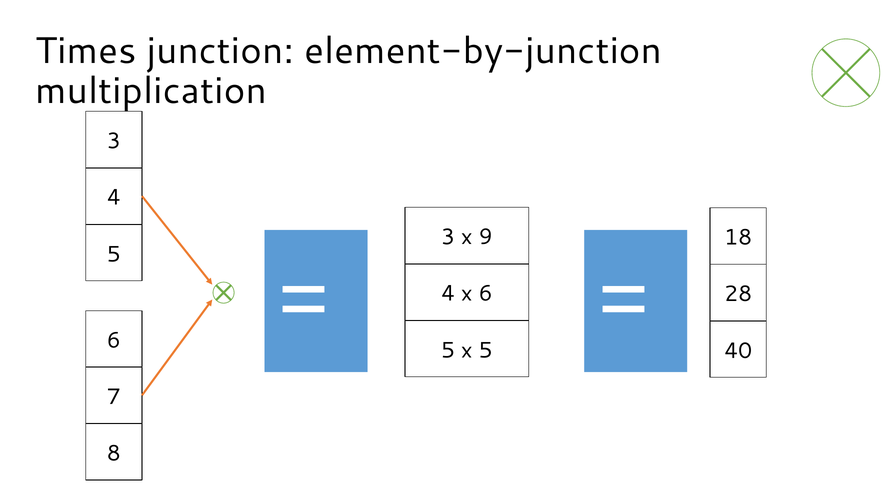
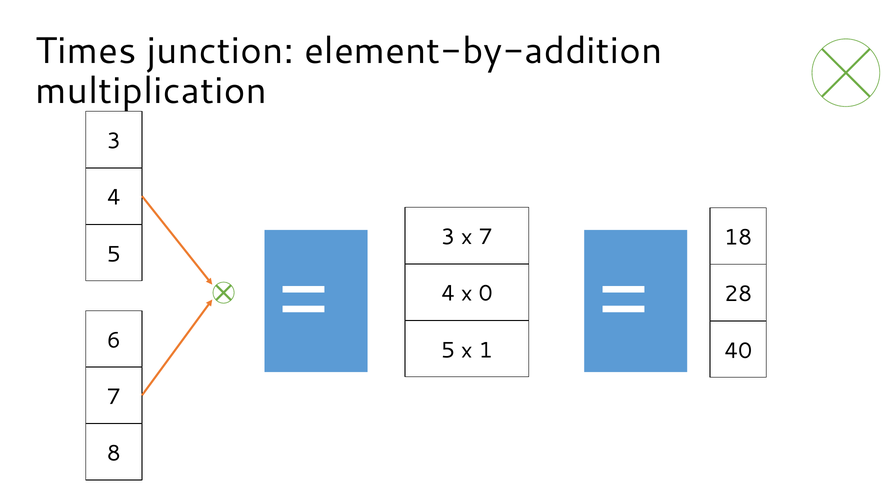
element-by-junction: element-by-junction -> element-by-addition (483, 51)
x 9: 9 -> 7 (486, 237)
x 6: 6 -> 0 (486, 294)
x 5: 5 -> 1 (486, 351)
